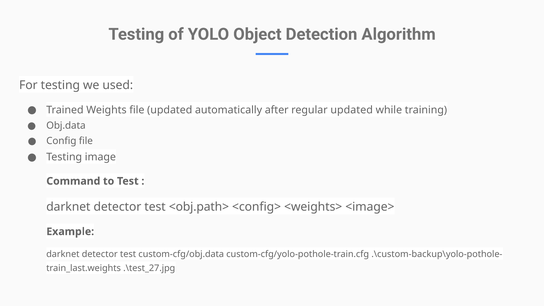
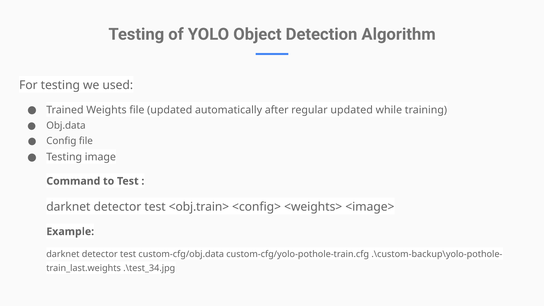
<obj.path>: <obj.path> -> <obj.train> (199, 207)
.\test_27.jpg: .\test_27.jpg -> .\test_34.jpg (149, 268)
